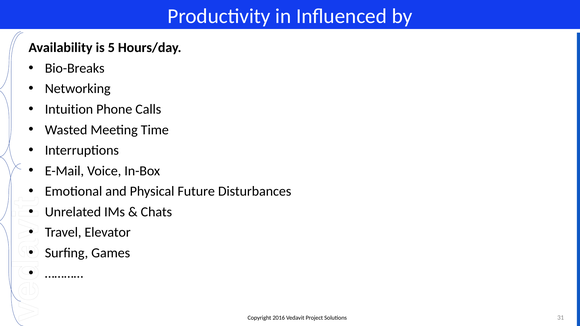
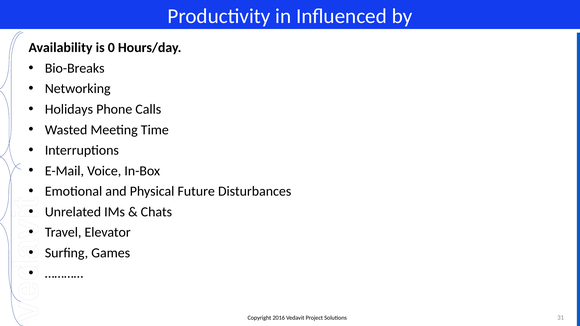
5: 5 -> 0 (111, 48)
Intuition: Intuition -> Holidays (69, 109)
